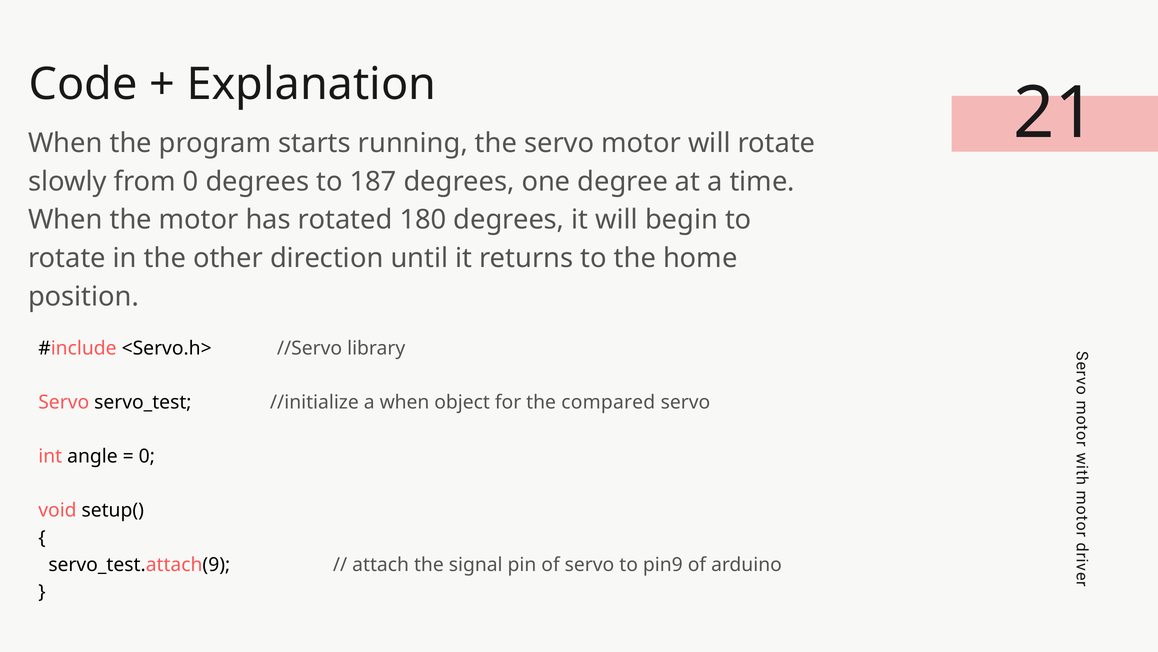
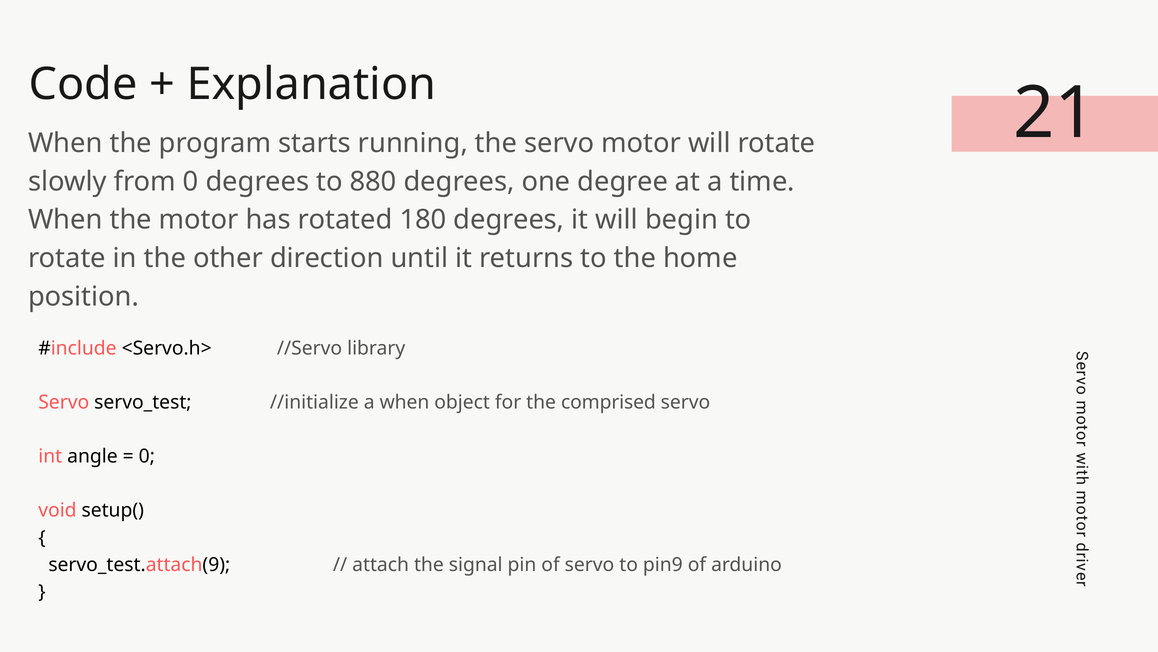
187: 187 -> 880 (373, 181)
compared: compared -> comprised (608, 402)
